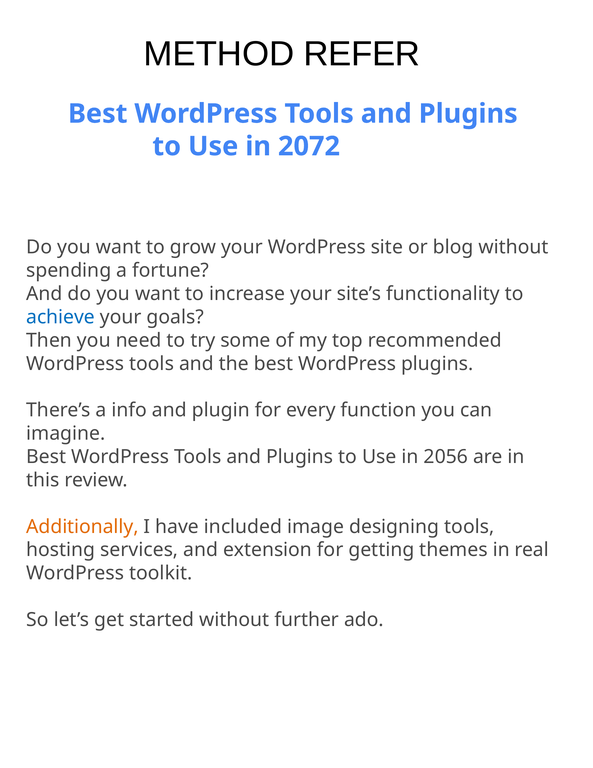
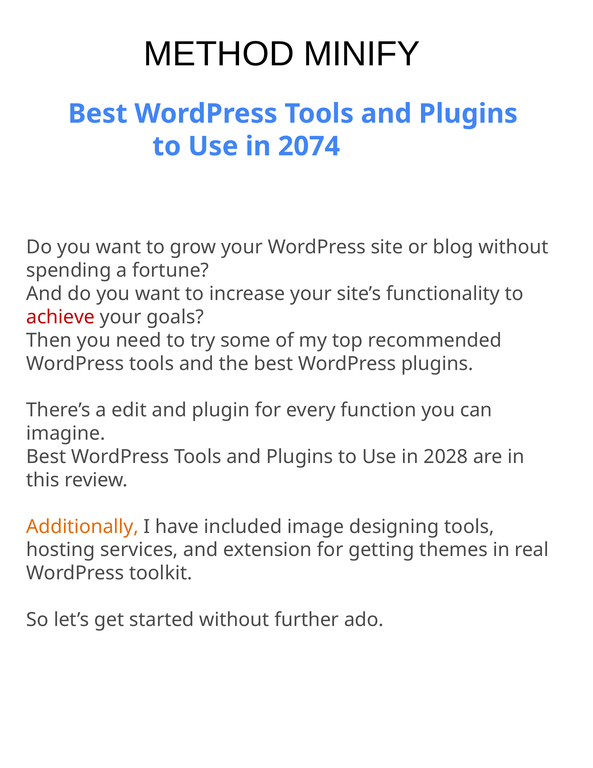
REFER: REFER -> MINIFY (362, 54)
2072: 2072 -> 2074 (309, 146)
achieve colour: blue -> red (61, 317)
info: info -> edit (129, 410)
2056: 2056 -> 2028 (446, 456)
